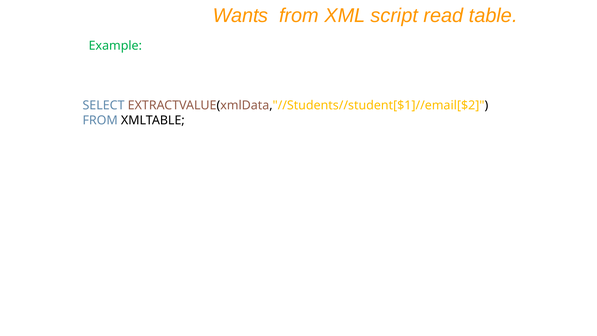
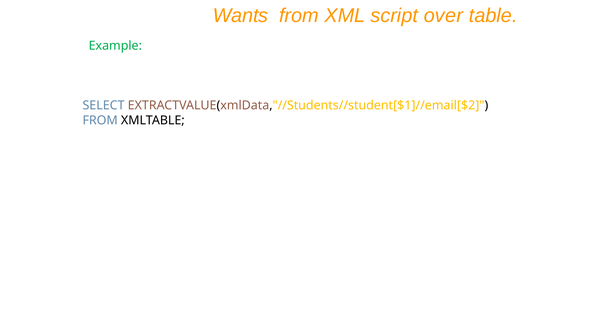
read: read -> over (443, 16)
